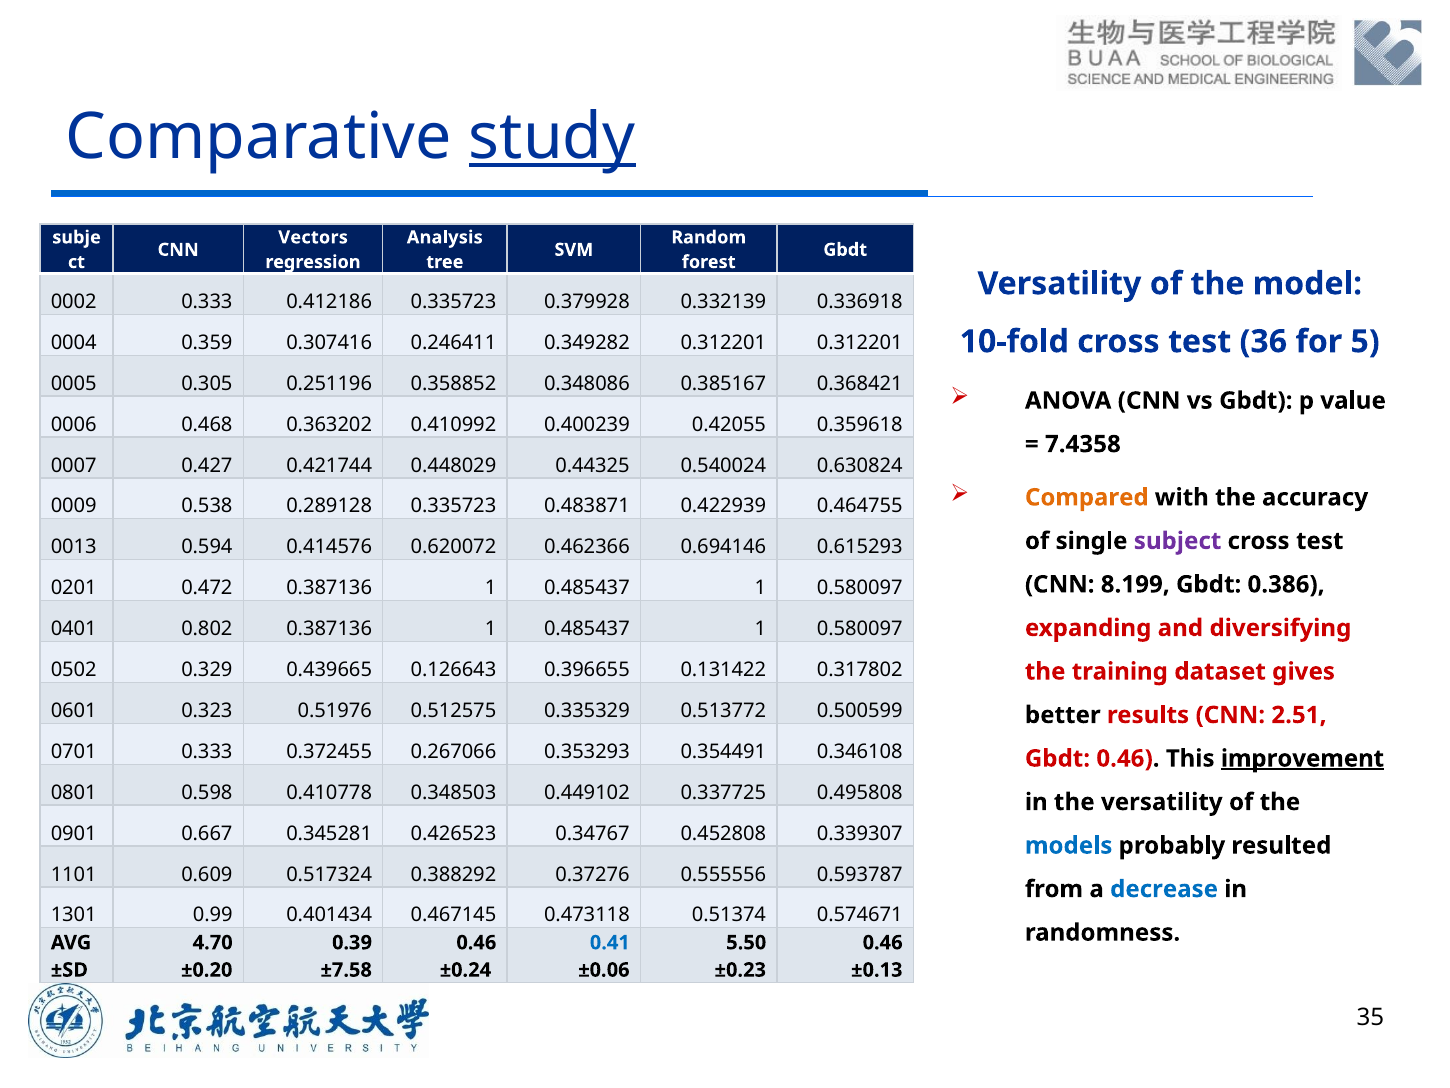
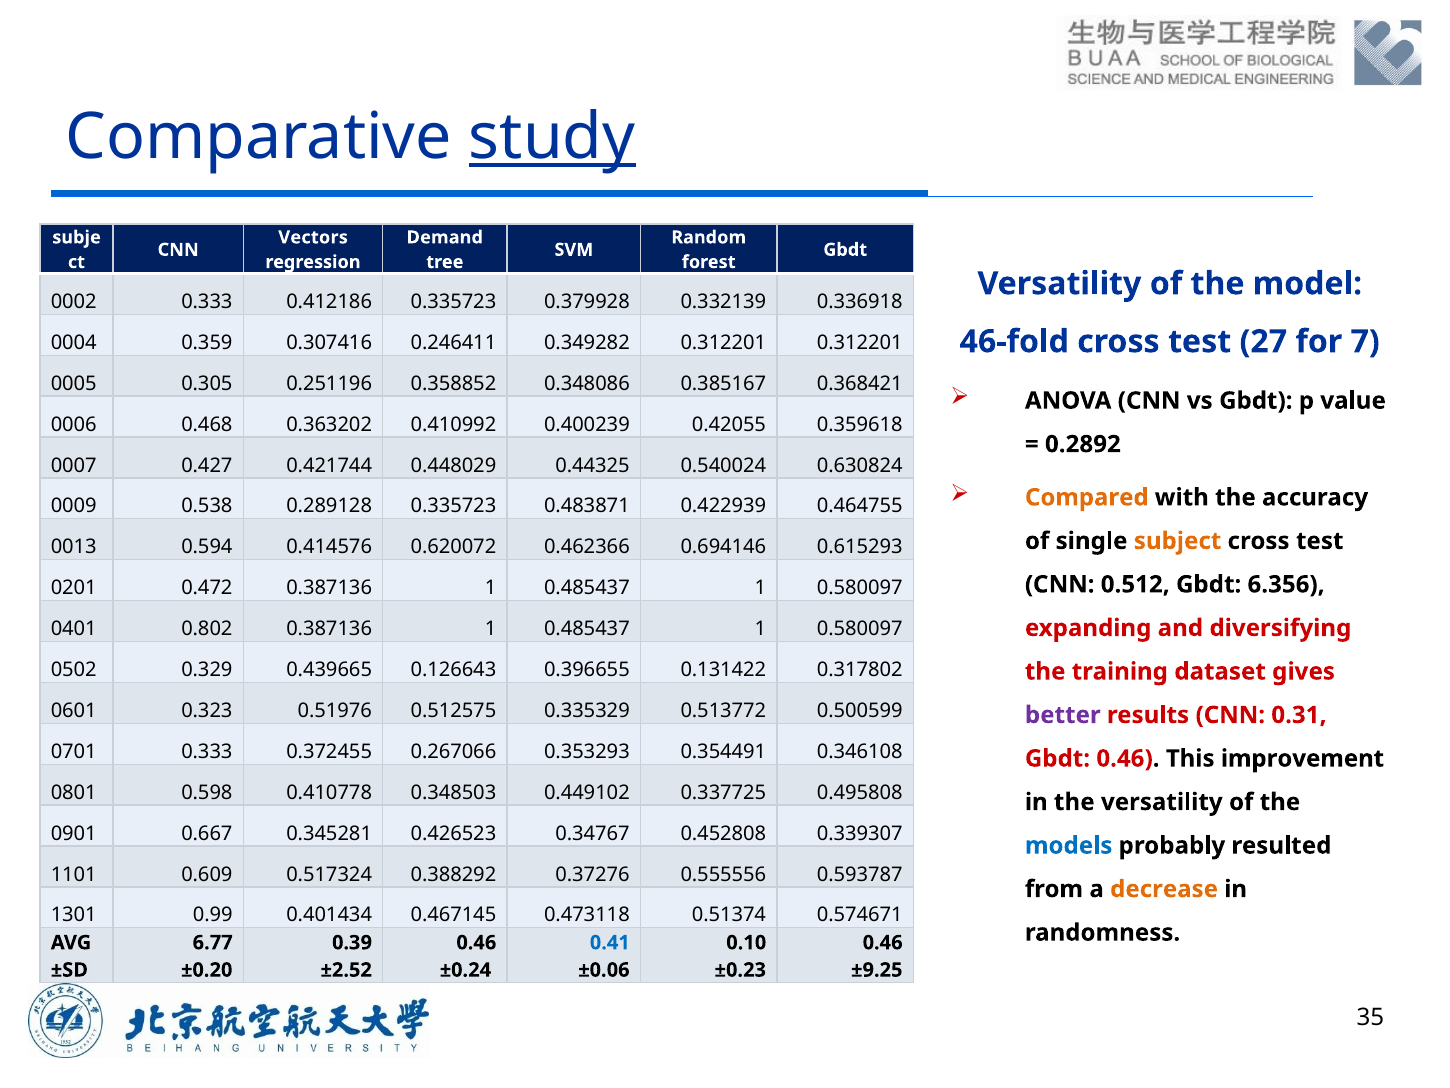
Analysis: Analysis -> Demand (445, 237)
10-fold: 10-fold -> 46-fold (1014, 341)
36: 36 -> 27 (1263, 341)
5: 5 -> 7 (1365, 341)
7.4358: 7.4358 -> 0.2892 (1083, 444)
subject colour: purple -> orange (1178, 541)
8.199: 8.199 -> 0.512 (1135, 584)
0.386: 0.386 -> 6.356 (1286, 584)
better colour: black -> purple (1063, 715)
2.51: 2.51 -> 0.31 (1299, 715)
improvement underline: present -> none (1302, 758)
decrease colour: blue -> orange (1164, 889)
4.70: 4.70 -> 6.77 (213, 942)
5.50: 5.50 -> 0.10 (746, 942)
±7.58: ±7.58 -> ±2.52 (346, 970)
±0.13: ±0.13 -> ±9.25 (877, 970)
